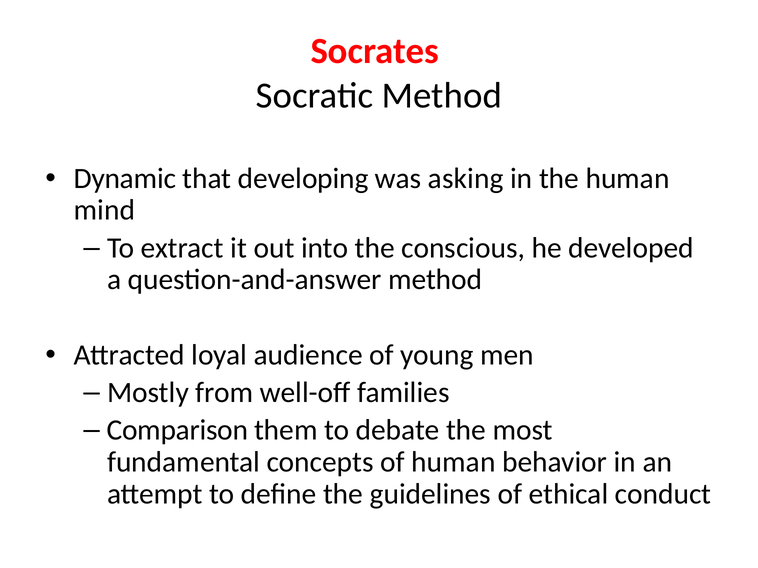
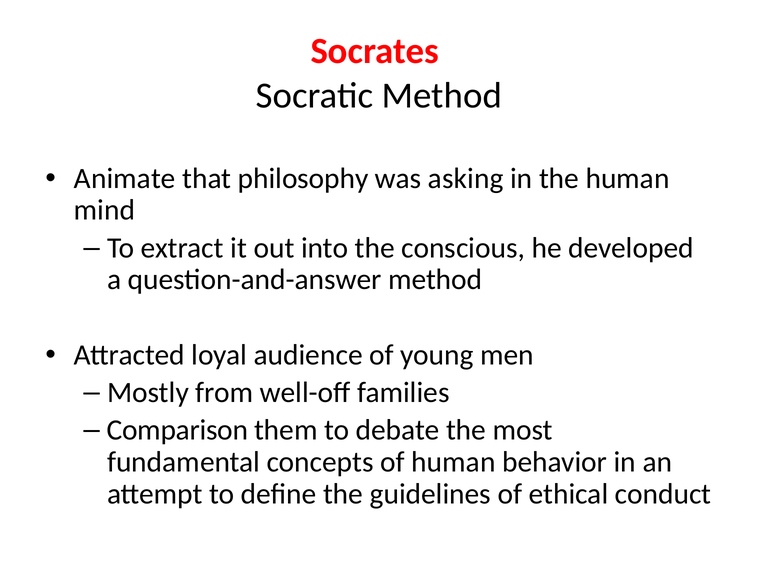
Dynamic: Dynamic -> Animate (125, 179)
developing: developing -> philosophy (303, 179)
